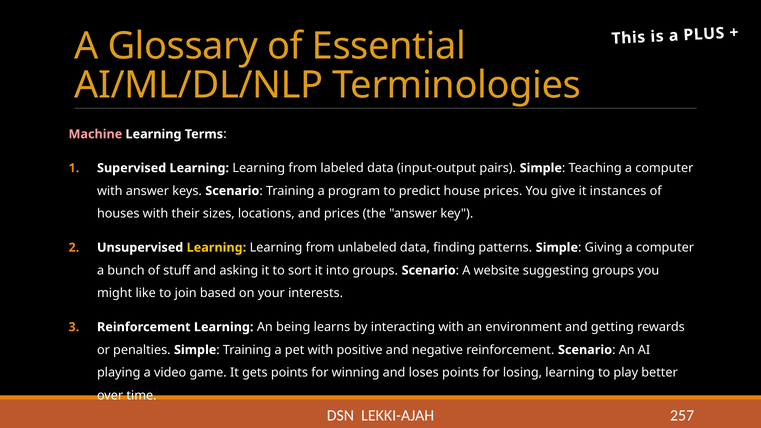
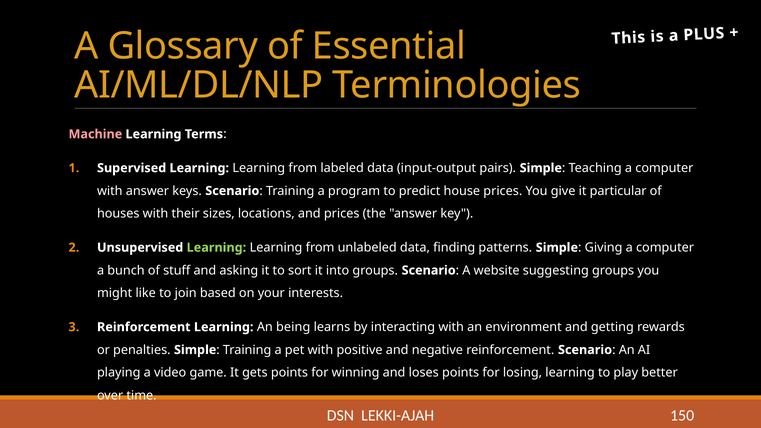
instances: instances -> particular (618, 191)
Learning colour: yellow -> light green (216, 248)
257: 257 -> 150 (682, 415)
